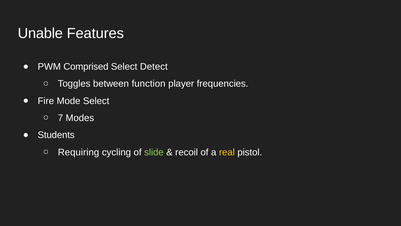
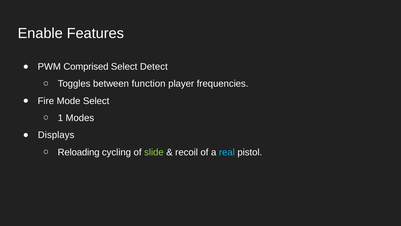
Unable: Unable -> Enable (40, 33)
7: 7 -> 1 (60, 118)
Students: Students -> Displays (56, 135)
Requiring: Requiring -> Reloading (79, 152)
real colour: yellow -> light blue (227, 152)
